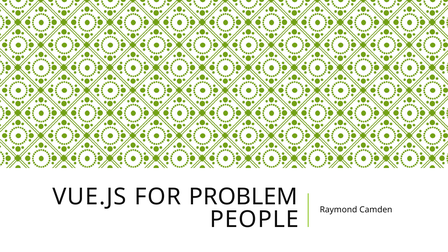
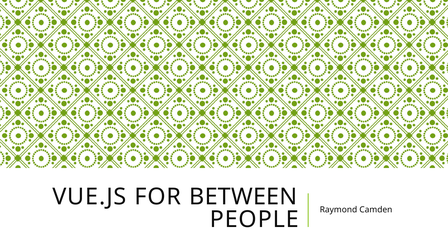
PROBLEM: PROBLEM -> BETWEEN (243, 197)
